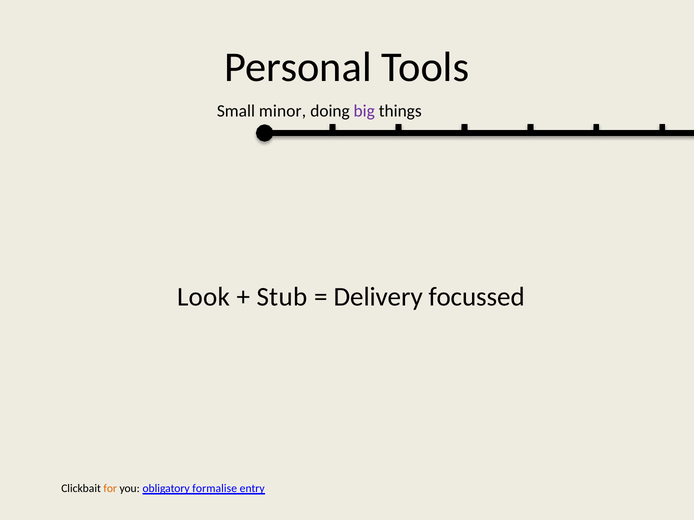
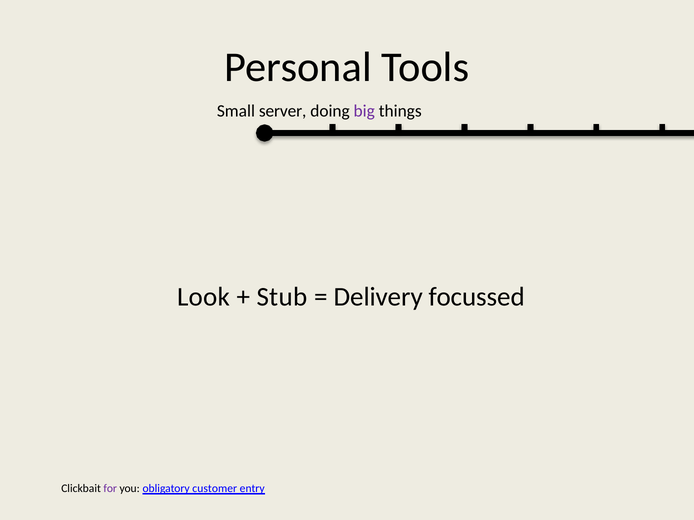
minor: minor -> server (283, 111)
for colour: orange -> purple (110, 489)
formalise: formalise -> customer (215, 489)
